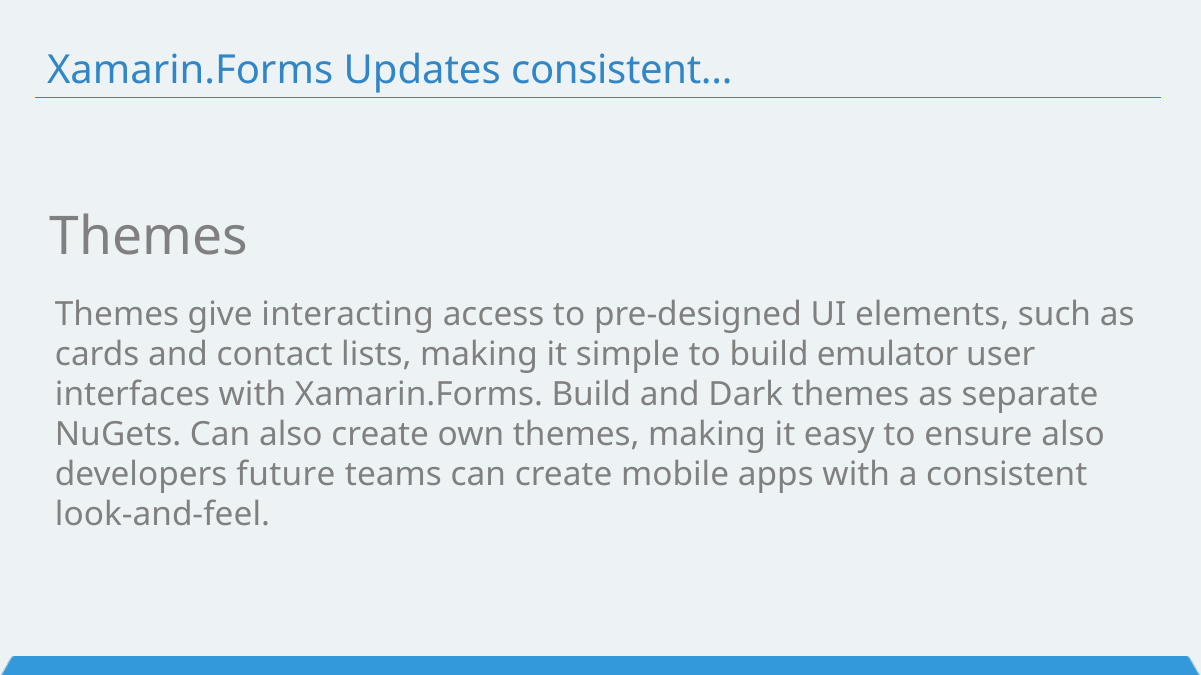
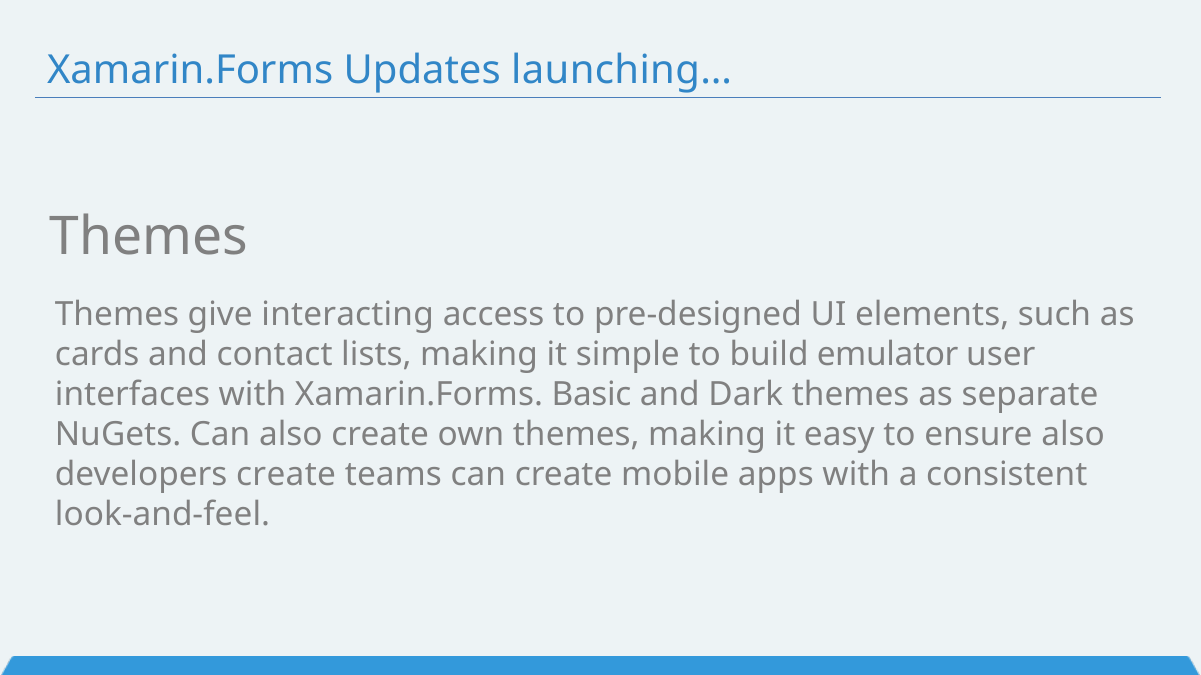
consistent…: consistent… -> launching… (622, 70)
Xamarin.Forms Build: Build -> Basic (592, 395)
developers future: future -> create (286, 475)
